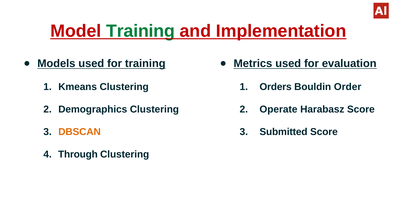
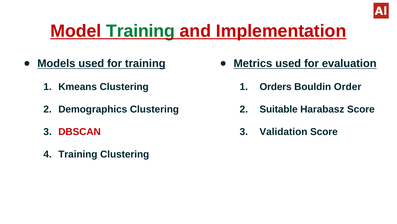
Operate: Operate -> Suitable (279, 109)
DBSCAN colour: orange -> red (80, 131)
Submitted: Submitted -> Validation (283, 131)
Through: Through -> Training (78, 154)
